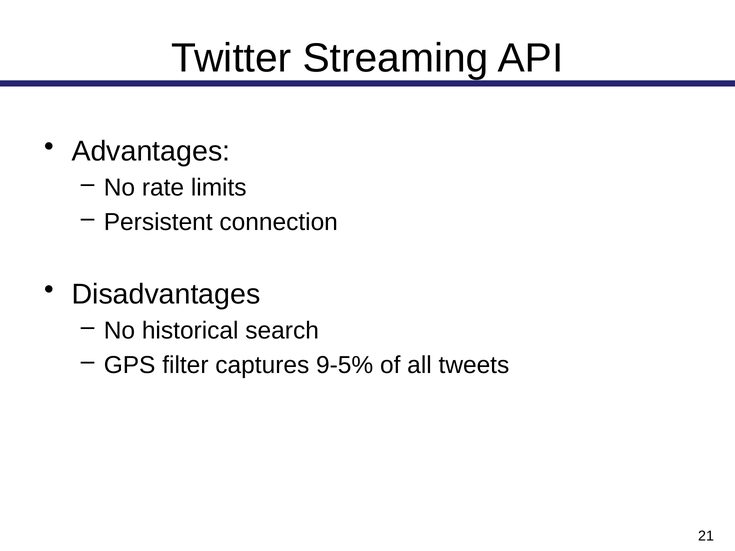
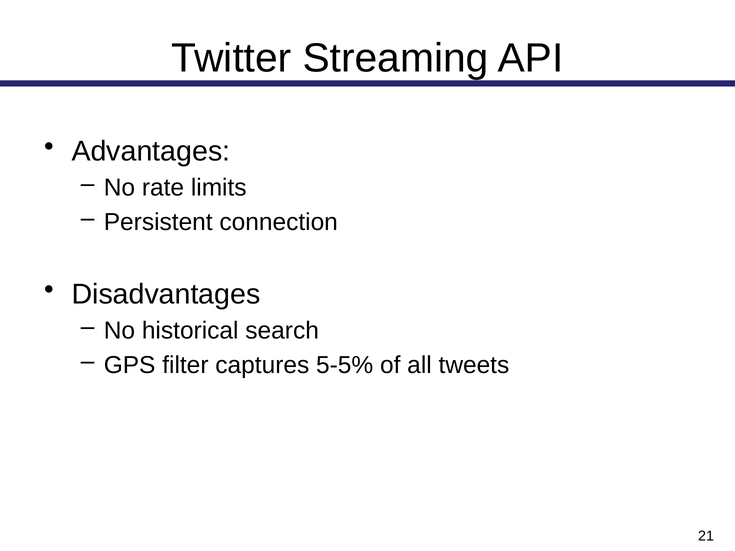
9-5%: 9-5% -> 5-5% (345, 365)
